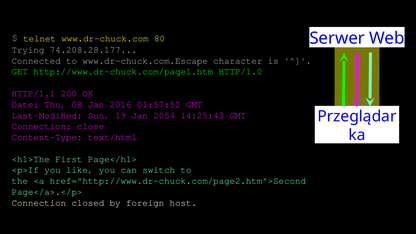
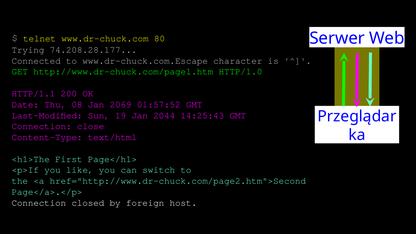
2016: 2016 -> 2069 (121, 104)
2054: 2054 -> 2044 (164, 115)
